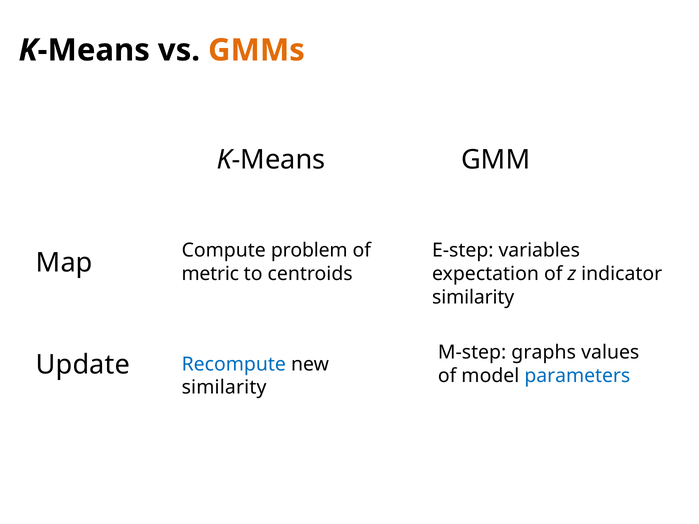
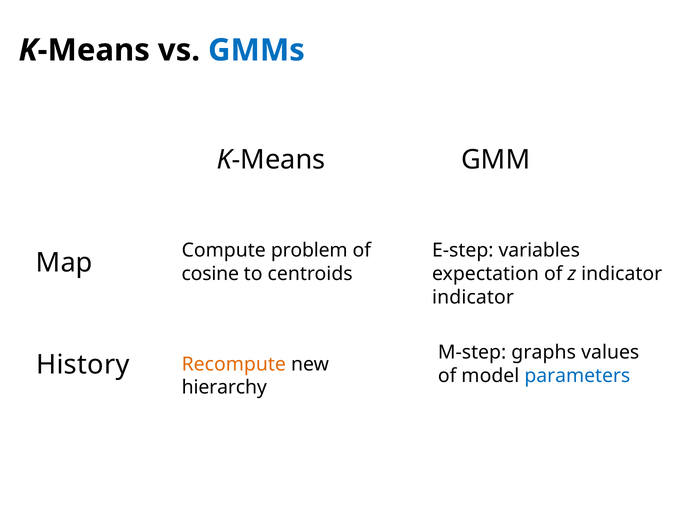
GMMs colour: orange -> blue (256, 50)
metric: metric -> cosine (210, 274)
similarity: similarity -> indicator (473, 297)
Update: Update -> History (83, 365)
Recompute colour: blue -> orange (234, 364)
similarity: similarity -> hierarchy (224, 388)
